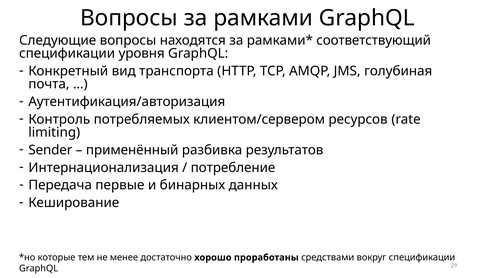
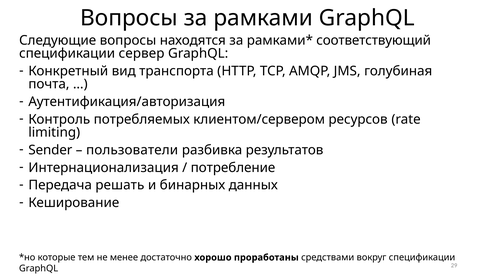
уровня: уровня -> сервер (142, 54)
применённый: применённый -> пользователи (132, 150)
первые: первые -> решать (120, 186)
